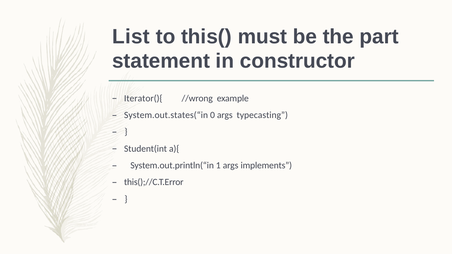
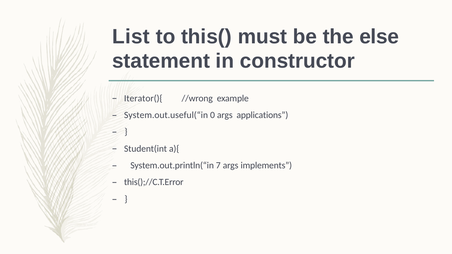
part: part -> else (379, 37)
System.out.states(“in: System.out.states(“in -> System.out.useful(“in (166, 115)
typecasting: typecasting -> applications (262, 115)
1: 1 -> 7 (218, 166)
